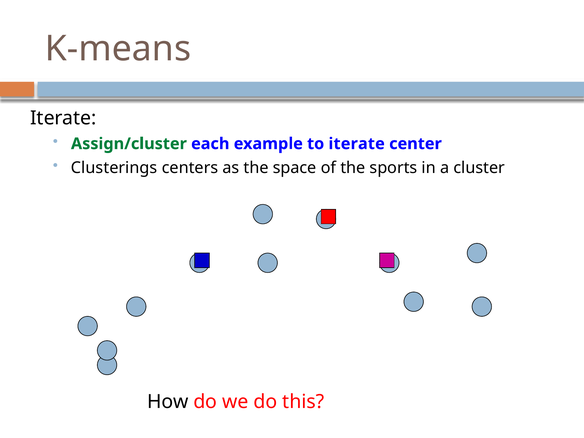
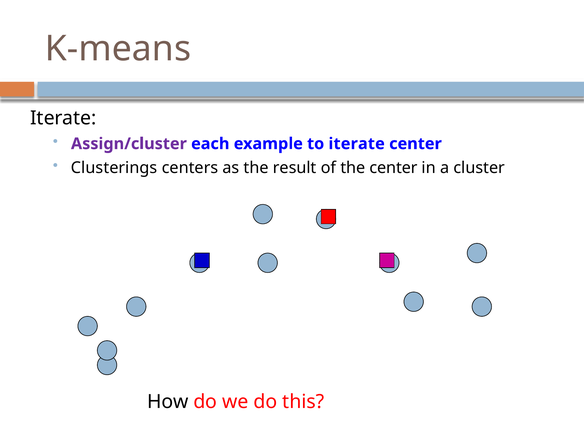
Assign/cluster colour: green -> purple (129, 144)
space: space -> result (295, 168)
the sports: sports -> center (394, 168)
